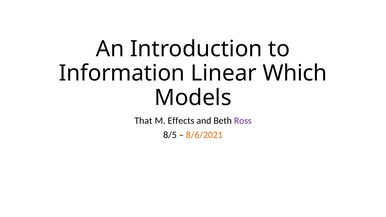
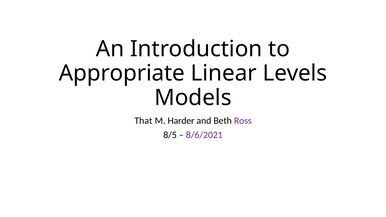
Information: Information -> Appropriate (122, 73)
Which: Which -> Levels (295, 73)
Effects: Effects -> Harder (181, 121)
8/6/2021 colour: orange -> purple (204, 135)
